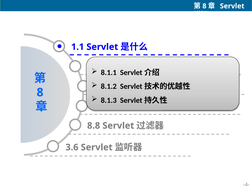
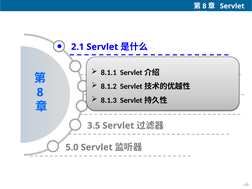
1.1: 1.1 -> 2.1 (78, 47)
8.8: 8.8 -> 3.5 (94, 126)
3.6: 3.6 -> 5.0 (72, 147)
